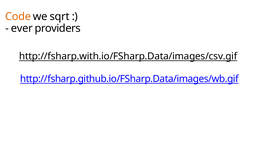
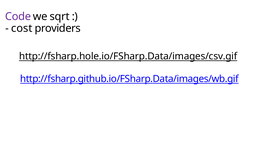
Code colour: orange -> purple (18, 16)
ever: ever -> cost (22, 28)
http://fsharp.with.io/FSharp.Data/images/csv.gif: http://fsharp.with.io/FSharp.Data/images/csv.gif -> http://fsharp.hole.io/FSharp.Data/images/csv.gif (128, 56)
